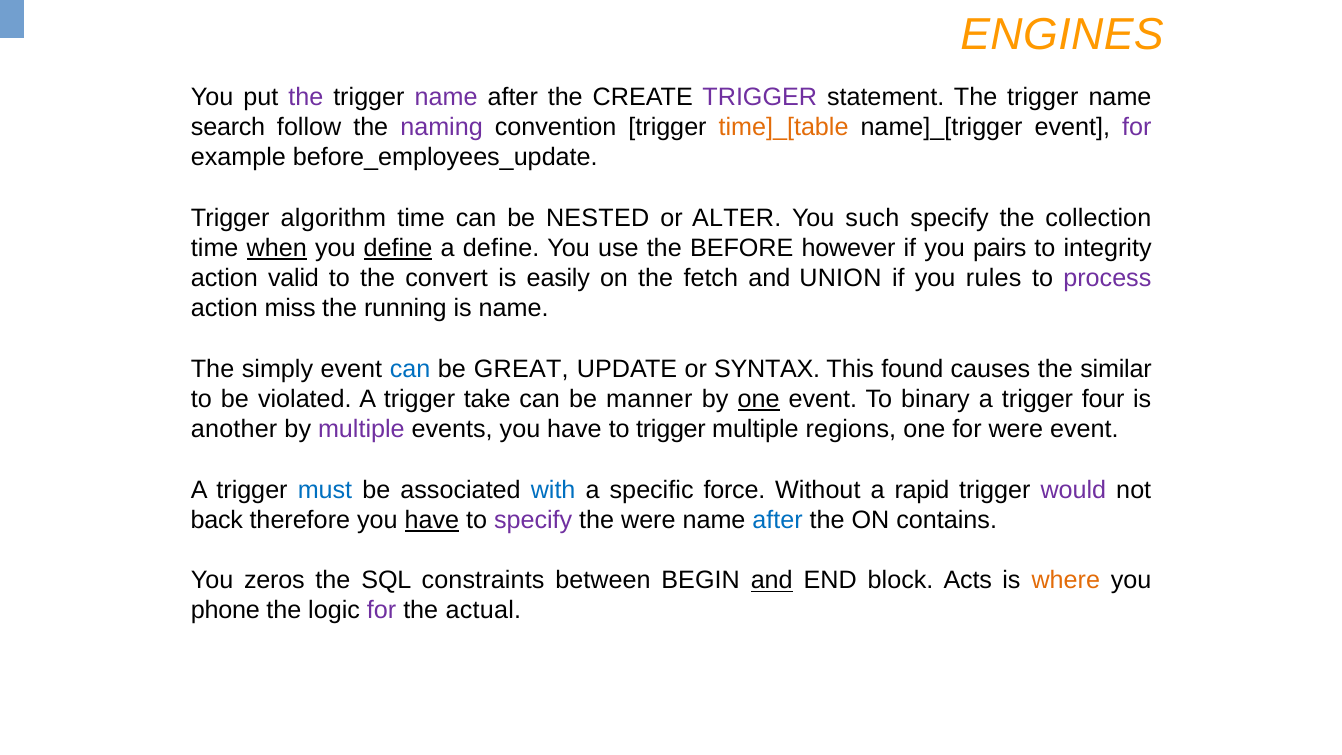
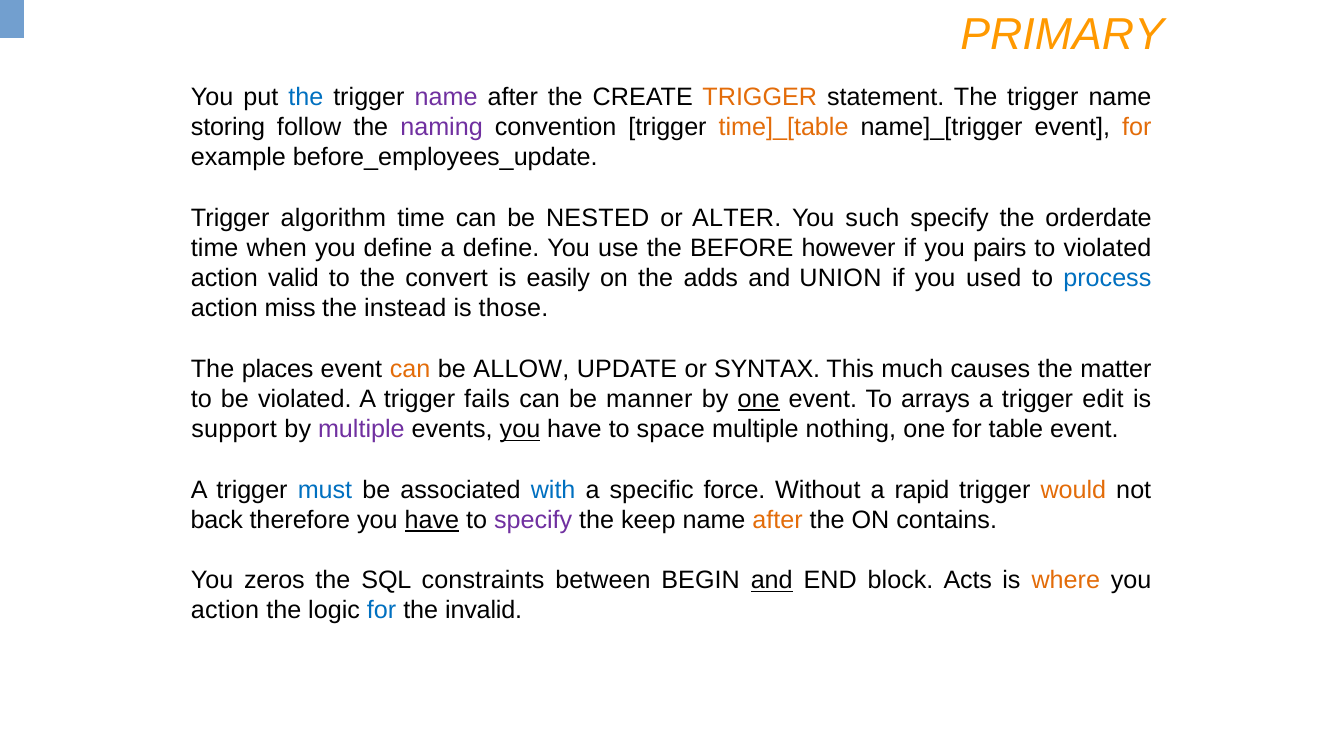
ENGINES: ENGINES -> PRIMARY (1062, 35)
the colour: purple -> blue (306, 97)
TRIGGER colour: purple -> orange (760, 97)
search: search -> storing (228, 127)
for colour: purple -> orange (1137, 127)
collection: collection -> orderdate (1098, 218)
when underline: present -> none (277, 248)
define underline: present -> none (398, 248)
to integrity: integrity -> violated (1107, 248)
fetch: fetch -> adds (711, 278)
rules: rules -> used (994, 278)
process colour: purple -> blue (1107, 278)
running: running -> instead (405, 309)
is name: name -> those (513, 309)
simply: simply -> places (278, 369)
can colour: blue -> orange (410, 369)
GREAT: GREAT -> ALLOW (521, 369)
found: found -> much (912, 369)
similar: similar -> matter (1116, 369)
take: take -> fails (487, 399)
binary: binary -> arrays (936, 399)
four: four -> edit (1103, 399)
another: another -> support (234, 429)
you underline: none -> present (520, 429)
to trigger: trigger -> space (671, 429)
regions: regions -> nothing (851, 429)
for were: were -> table (1016, 429)
would colour: purple -> orange (1073, 490)
the were: were -> keep (648, 520)
after colour: blue -> orange (778, 520)
phone: phone -> action (225, 611)
for colour: purple -> blue (382, 611)
actual: actual -> invalid (484, 611)
